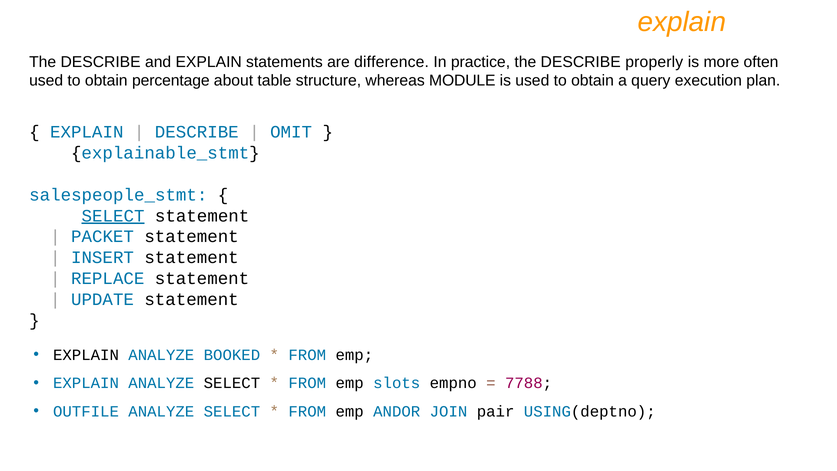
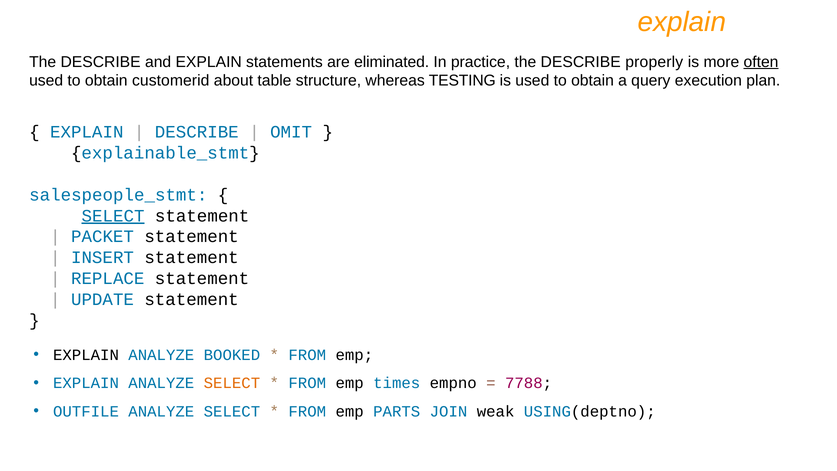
difference: difference -> eliminated (392, 62)
often underline: none -> present (761, 62)
percentage: percentage -> customerid (171, 81)
MODULE: MODULE -> TESTING (462, 81)
SELECT colour: black -> orange (232, 383)
slots: slots -> times (397, 383)
ANDOR: ANDOR -> PARTS (397, 411)
pair: pair -> weak (496, 411)
